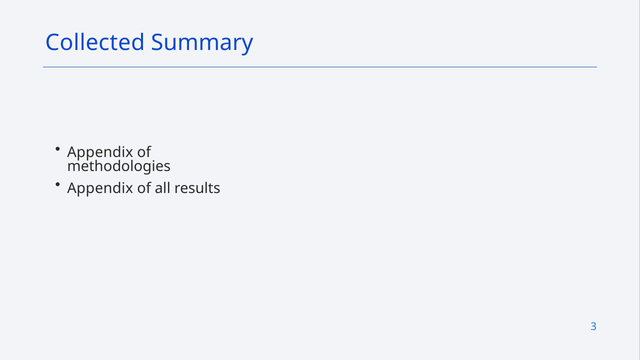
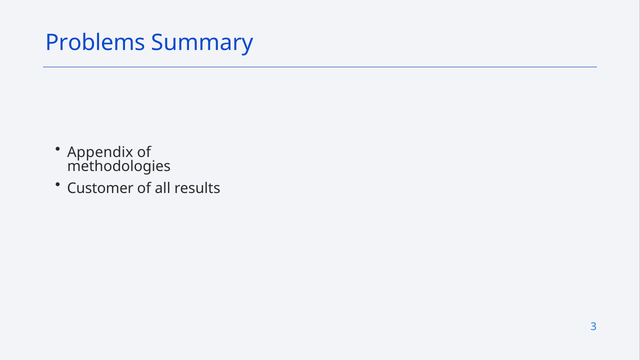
Collected: Collected -> Problems (95, 43)
Appendix: Appendix -> Customer (100, 188)
